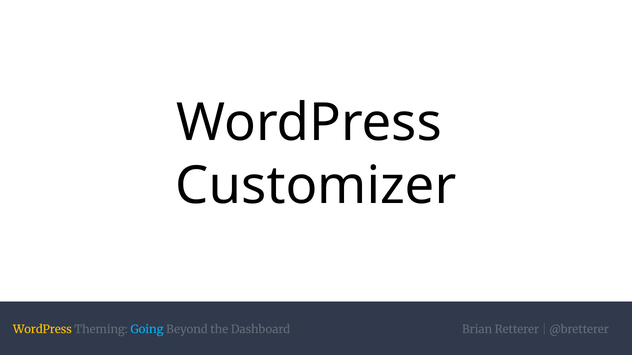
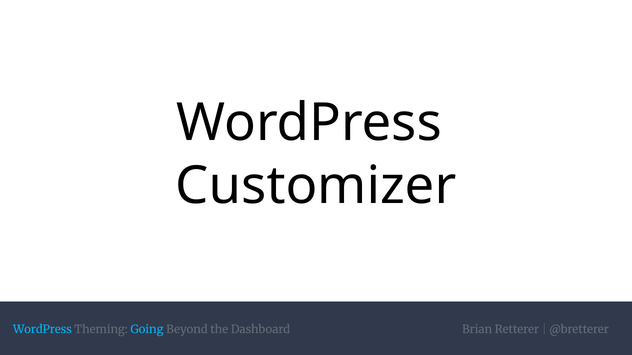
WordPress colour: yellow -> light blue (42, 330)
